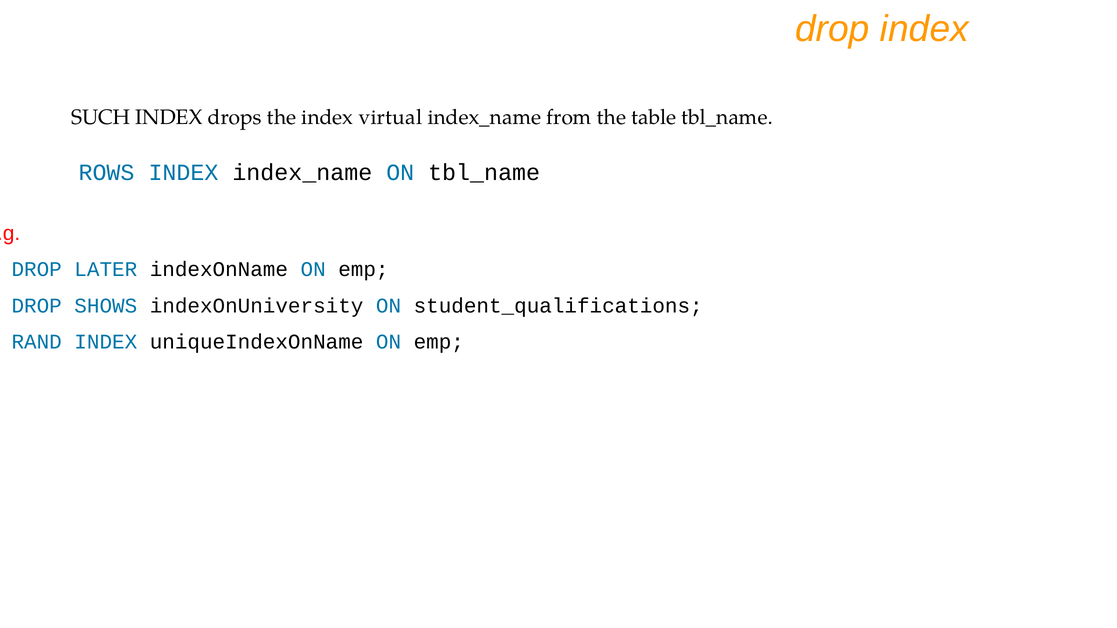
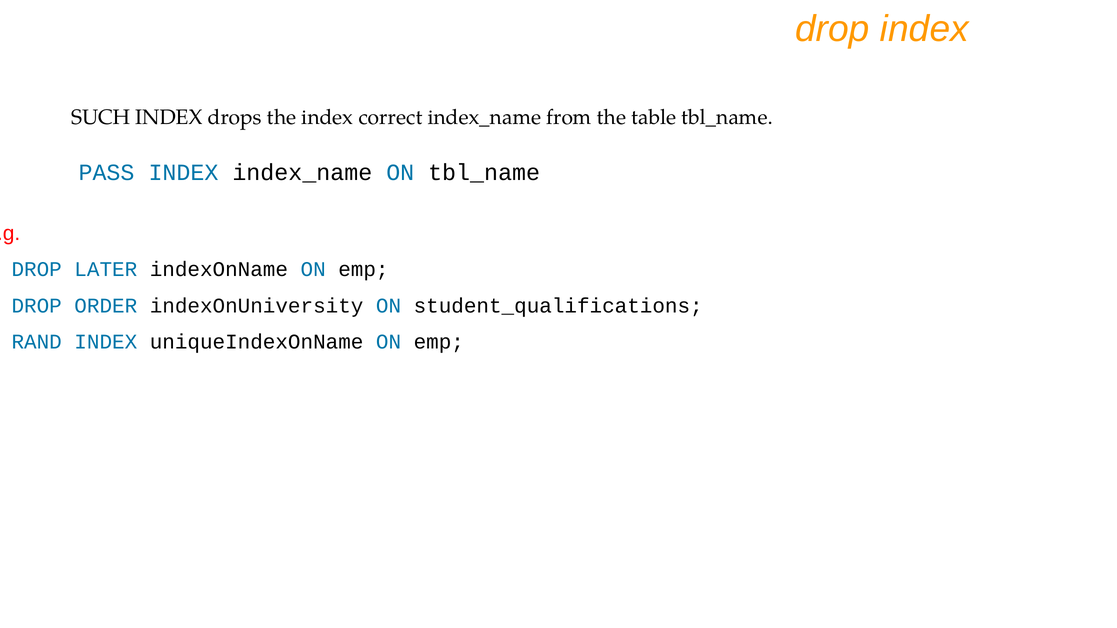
virtual: virtual -> correct (390, 117)
ROWS: ROWS -> PASS (106, 173)
SHOWS: SHOWS -> ORDER (106, 306)
